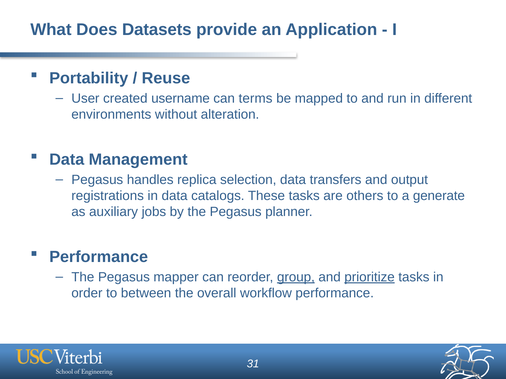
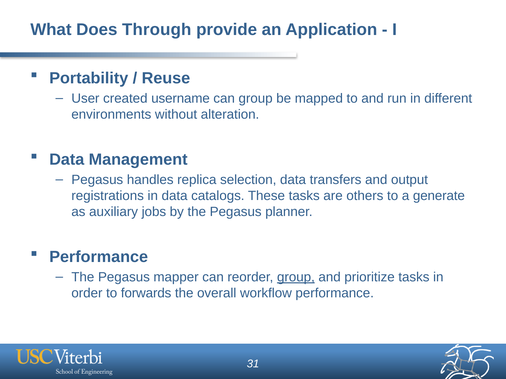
Datasets: Datasets -> Through (157, 29)
can terms: terms -> group (256, 98)
prioritize underline: present -> none (370, 277)
between: between -> forwards (146, 293)
